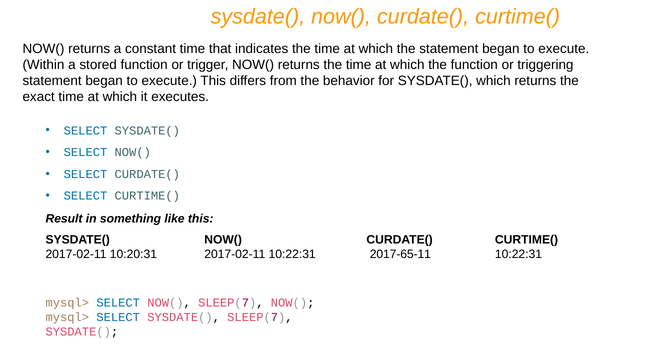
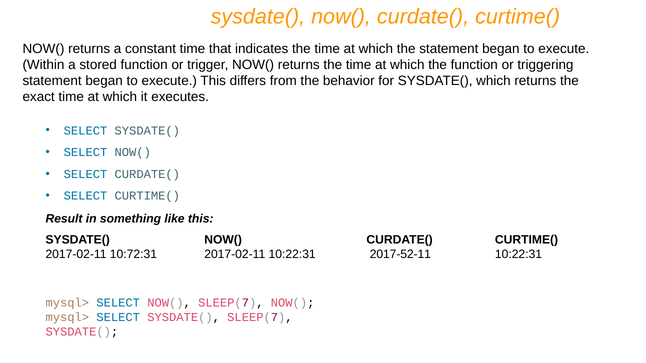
10:20:31: 10:20:31 -> 10:72:31 (133, 254)
2017-65-11: 2017-65-11 -> 2017-52-11 (400, 254)
